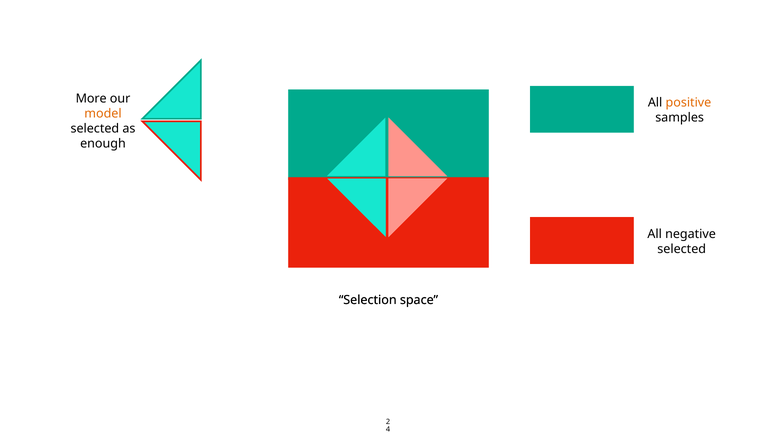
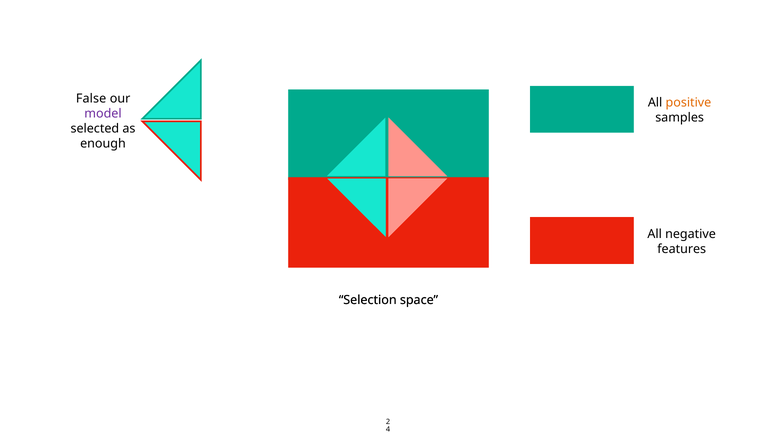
More: More -> False (91, 98)
model colour: orange -> purple (103, 113)
selected: selected -> features (682, 249)
